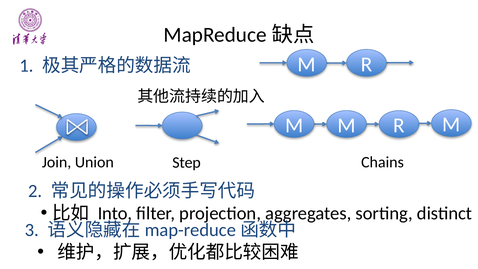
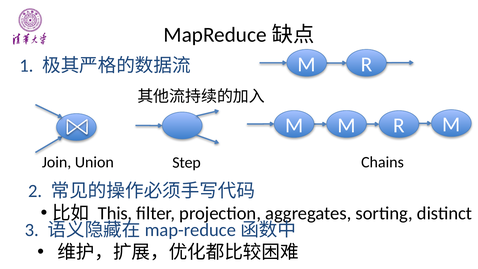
Into: Into -> This (115, 213)
